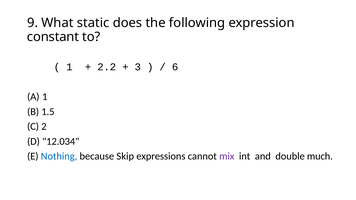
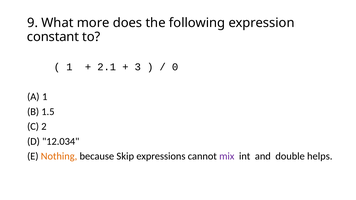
static: static -> more (93, 23)
2.2: 2.2 -> 2.1 (107, 67)
6: 6 -> 0 (175, 67)
Nothing colour: blue -> orange (59, 157)
much: much -> helps (320, 157)
